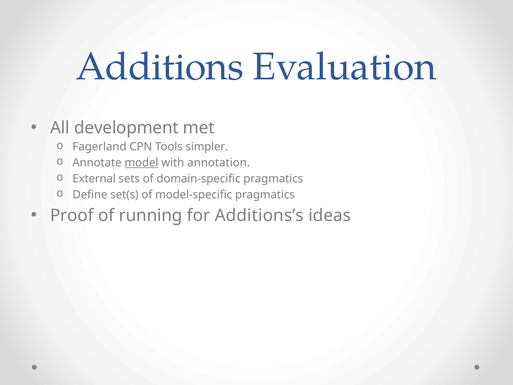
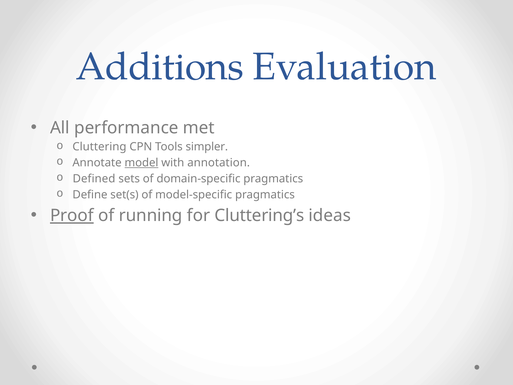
development: development -> performance (126, 128)
Fagerland: Fagerland -> Cluttering (99, 147)
External: External -> Defined (94, 179)
Proof underline: none -> present (72, 215)
Additions’s: Additions’s -> Cluttering’s (259, 215)
